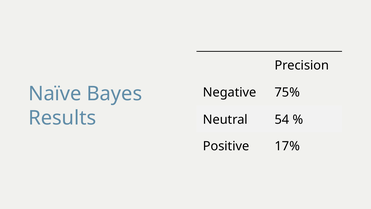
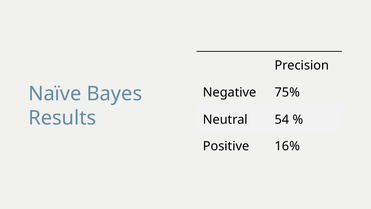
17%: 17% -> 16% (287, 146)
